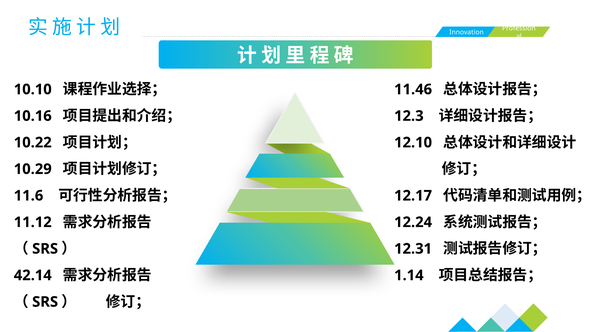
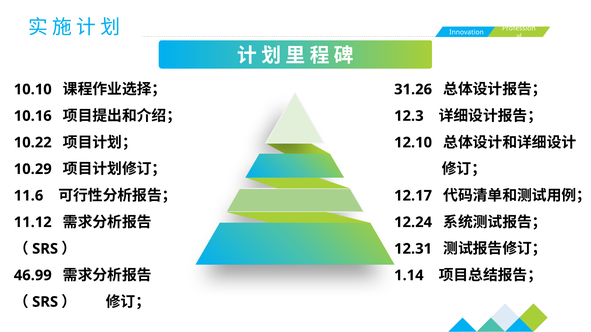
11.46: 11.46 -> 31.26 (413, 90)
42.14: 42.14 -> 46.99 (33, 276)
